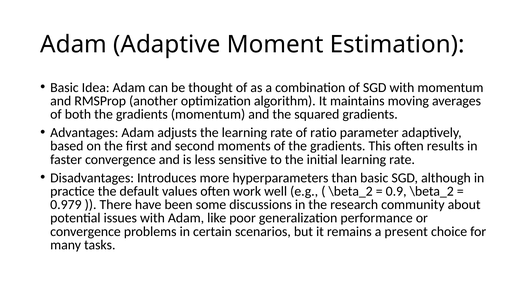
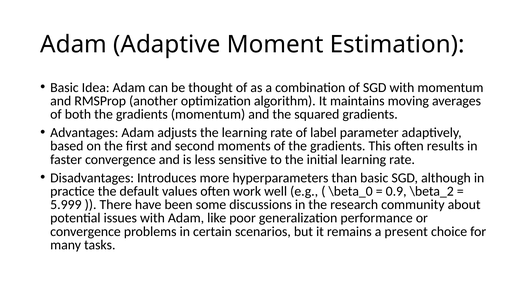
ratio: ratio -> label (324, 132)
\beta_2: \beta_2 -> \beta_0 (351, 191)
0.979: 0.979 -> 5.999 (66, 204)
